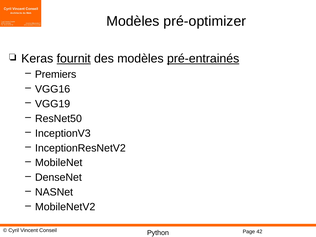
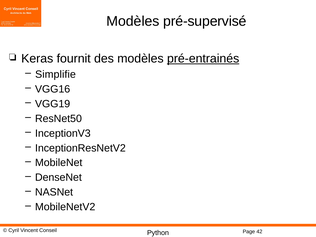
pré-optimizer: pré-optimizer -> pré-supervisé (205, 21)
fournit underline: present -> none (74, 59)
Premiers: Premiers -> Simplifie (55, 74)
